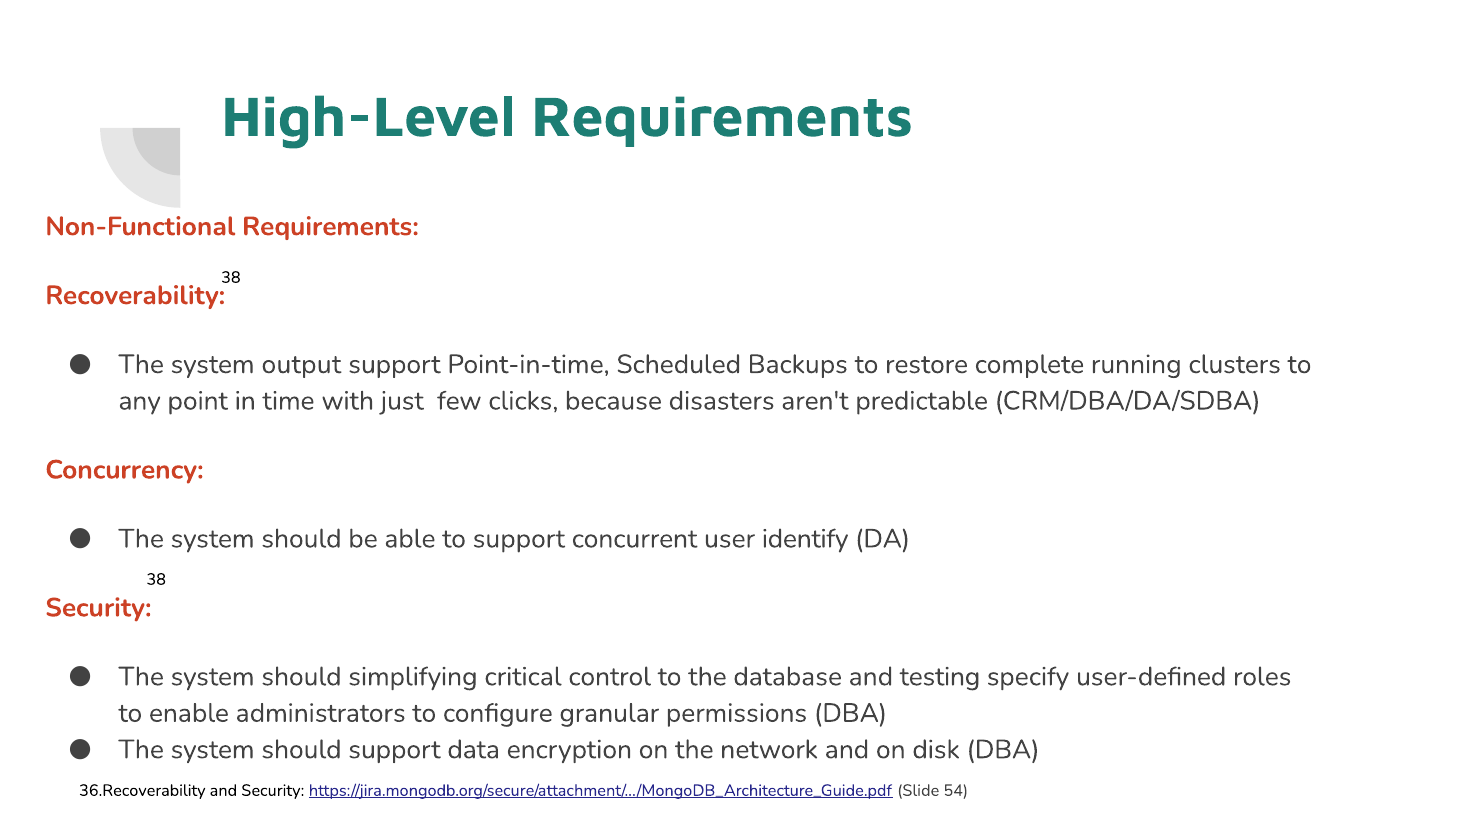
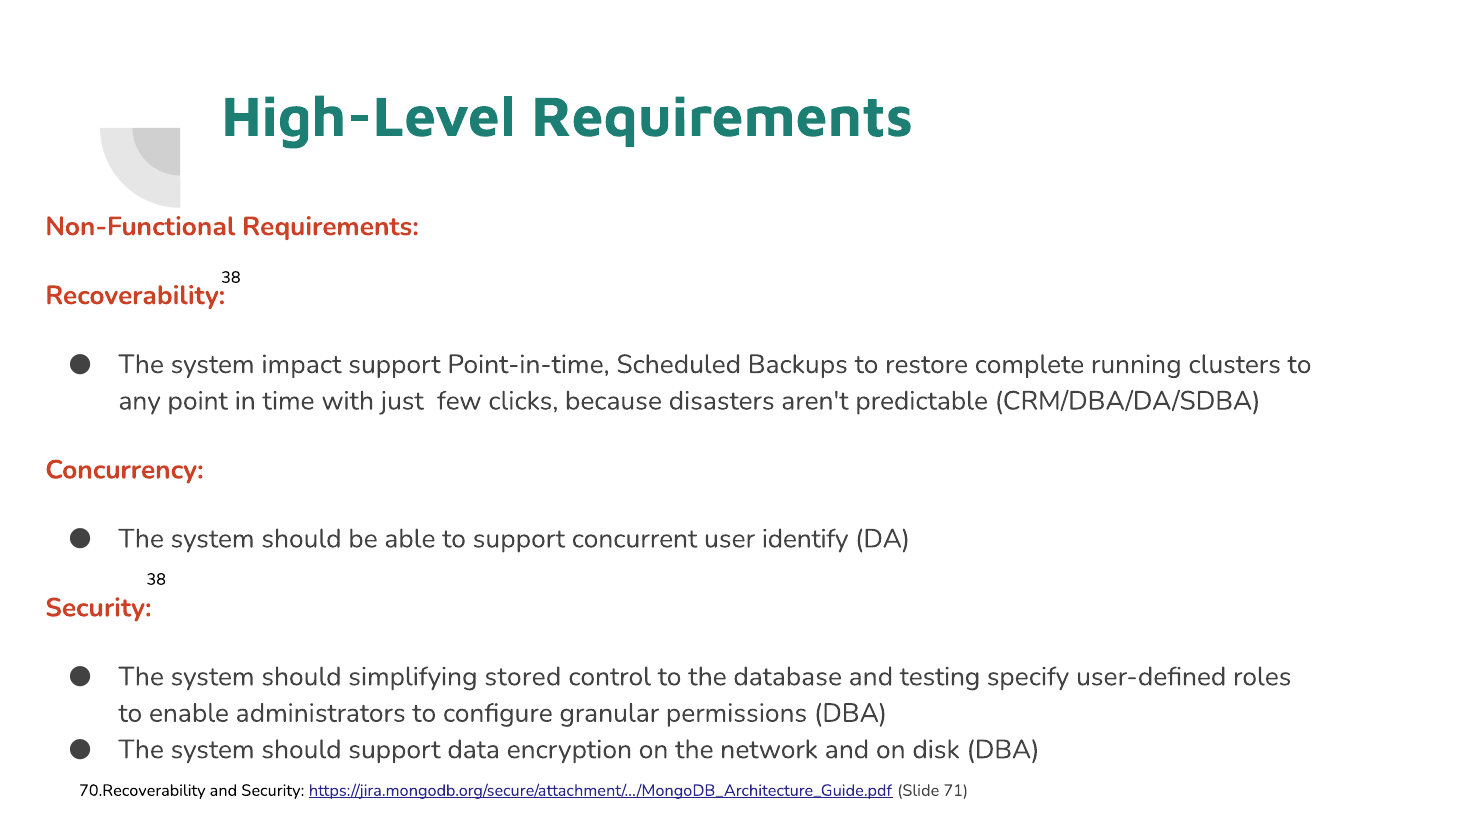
output: output -> impact (301, 365)
critical: critical -> stored (523, 677)
36.Recoverability: 36.Recoverability -> 70.Recoverability (142, 791)
54: 54 -> 71 (956, 791)
